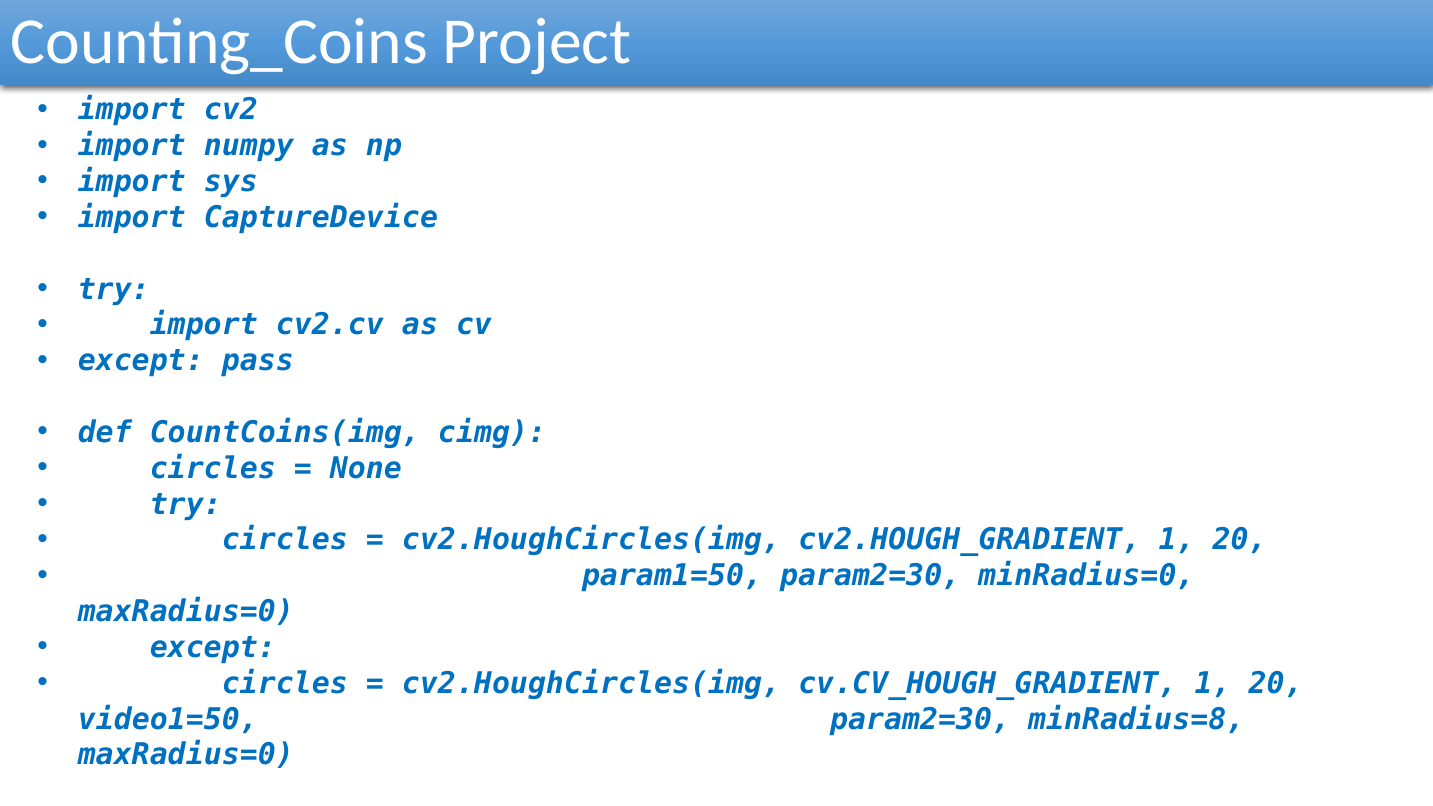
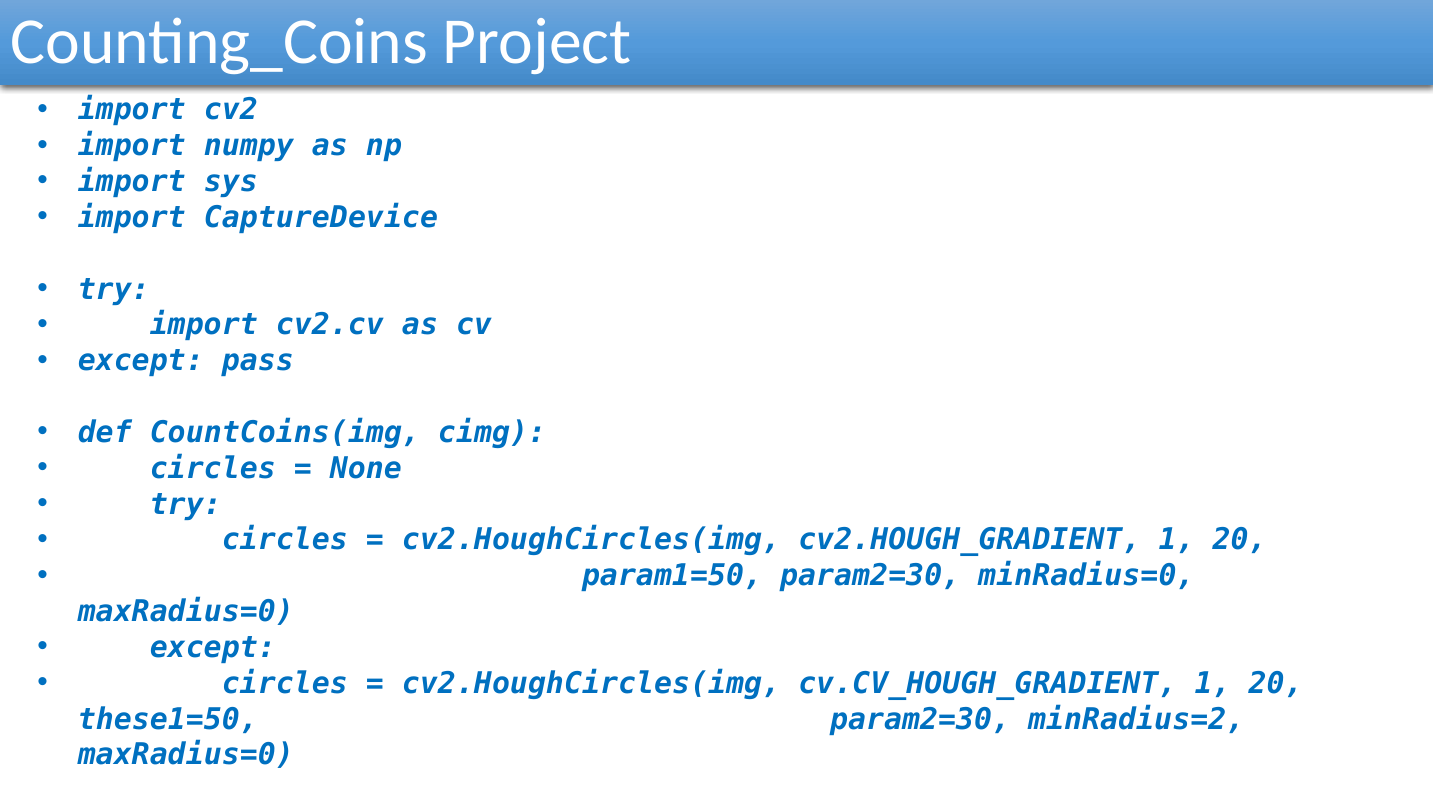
video1=50: video1=50 -> these1=50 (168, 719)
minRadius=8: minRadius=8 -> minRadius=2 (1136, 719)
